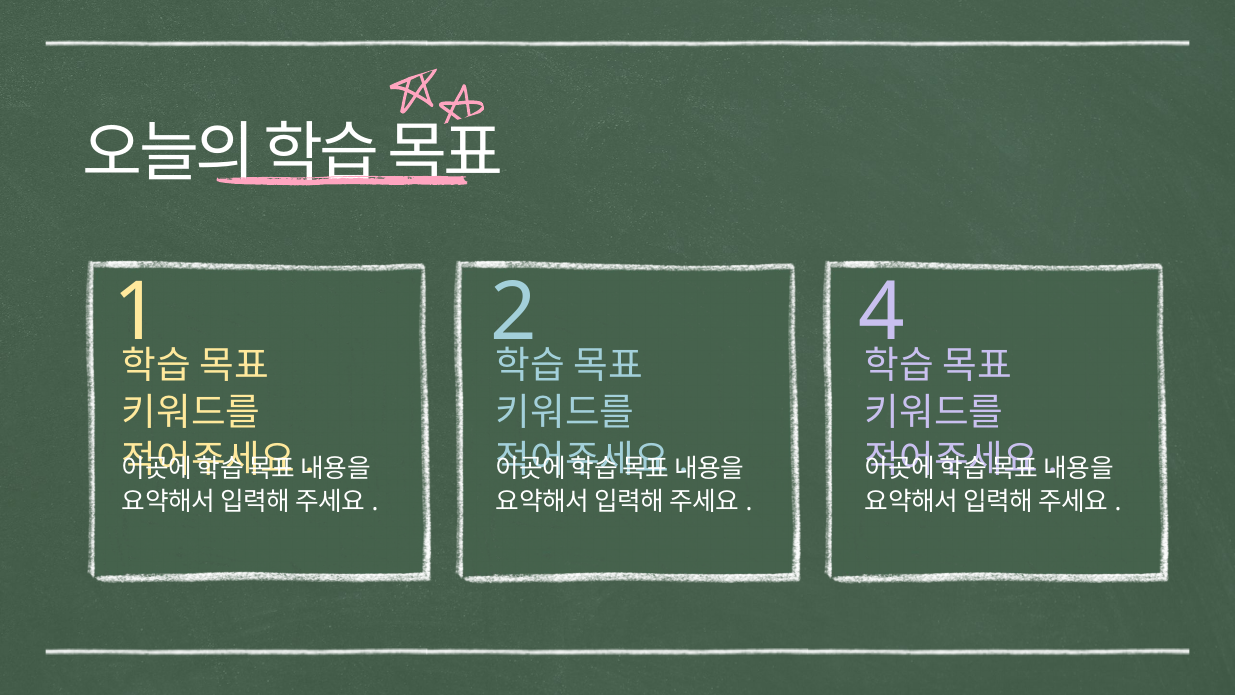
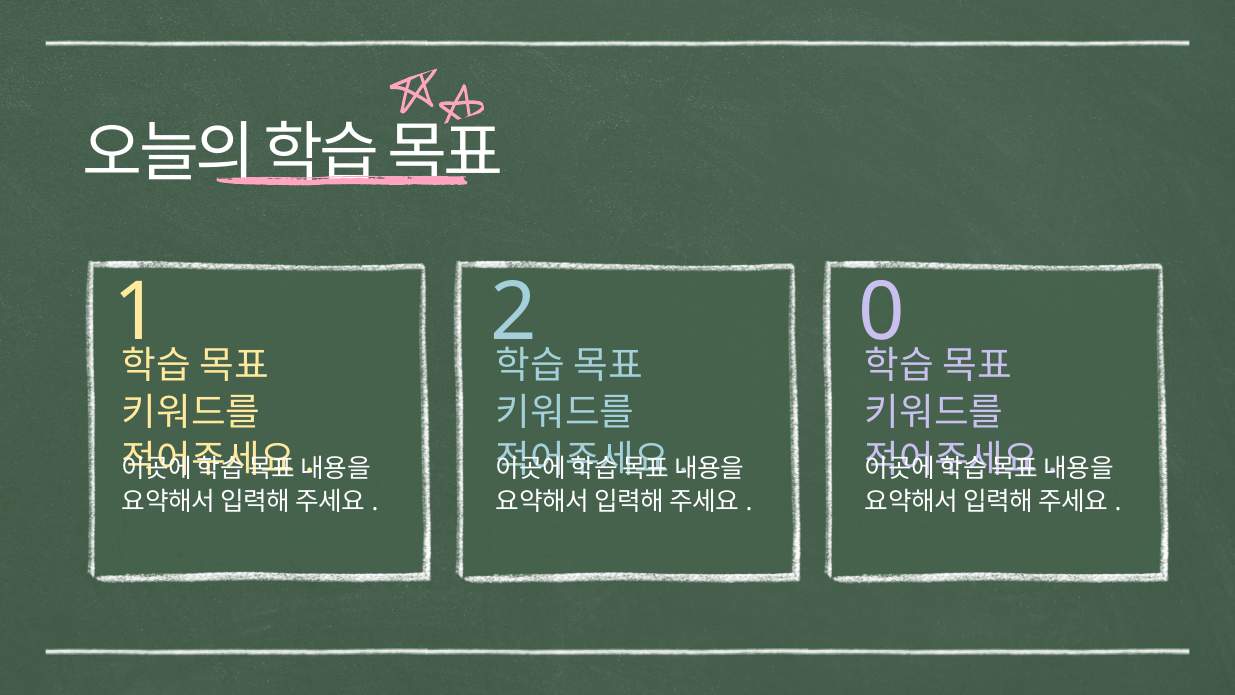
4: 4 -> 0 (882, 312)
